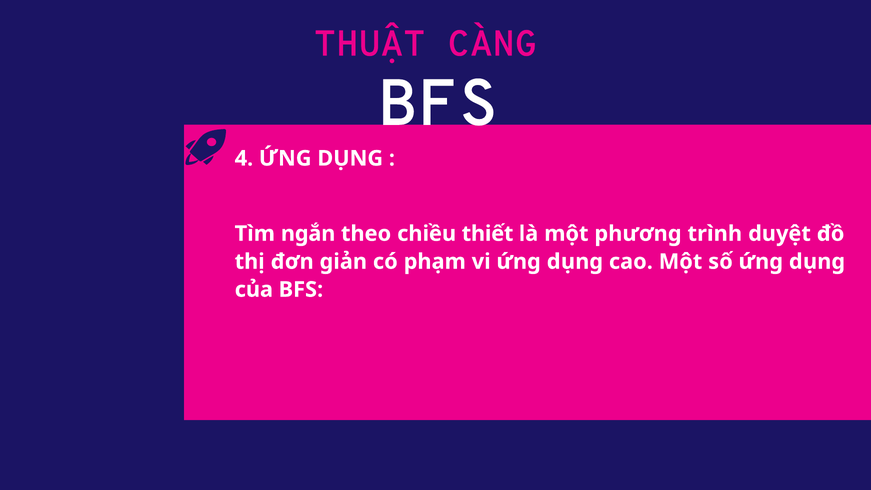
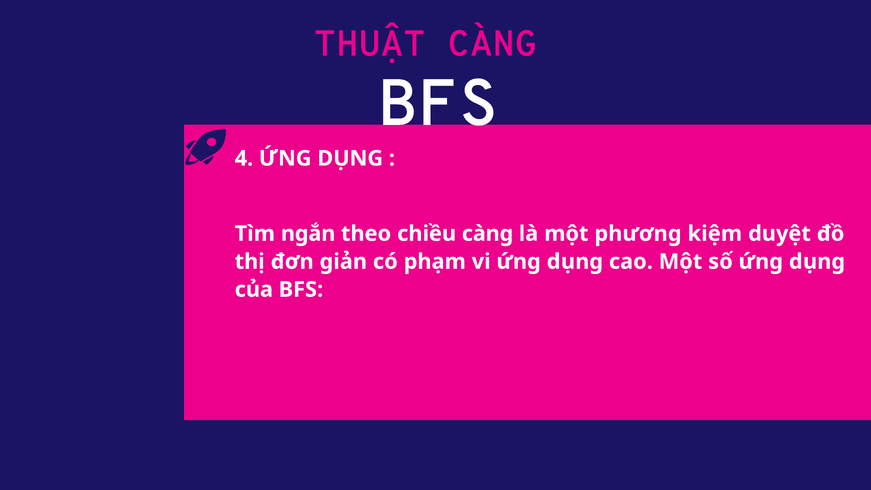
chiều thiết: thiết -> càng (488, 234)
trình: trình -> kiệm (715, 234)
